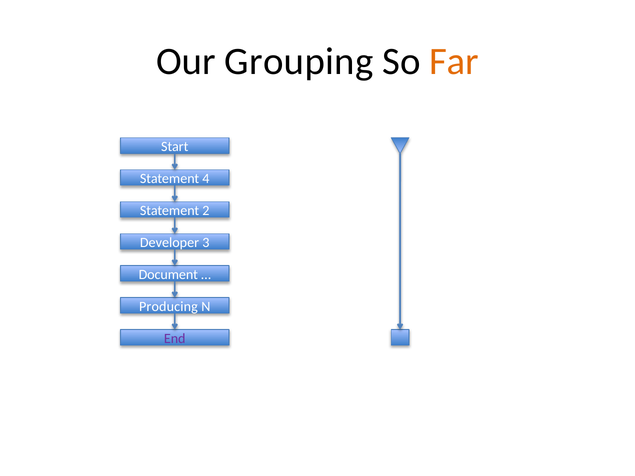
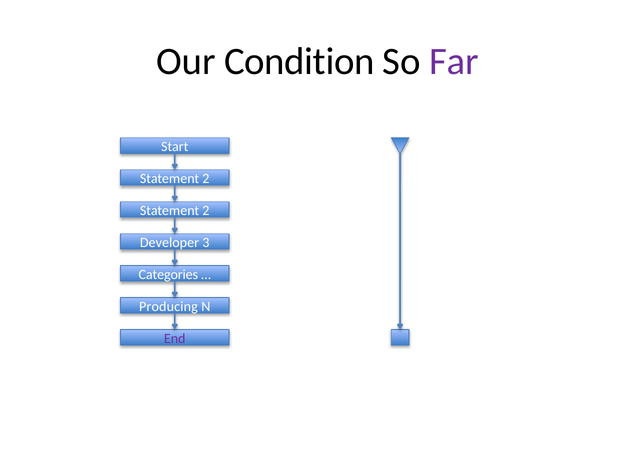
Grouping: Grouping -> Condition (299, 61)
Far colour: orange -> purple (454, 61)
4: 4 -> 2 (206, 179)
Document: Document -> Categories (168, 275)
